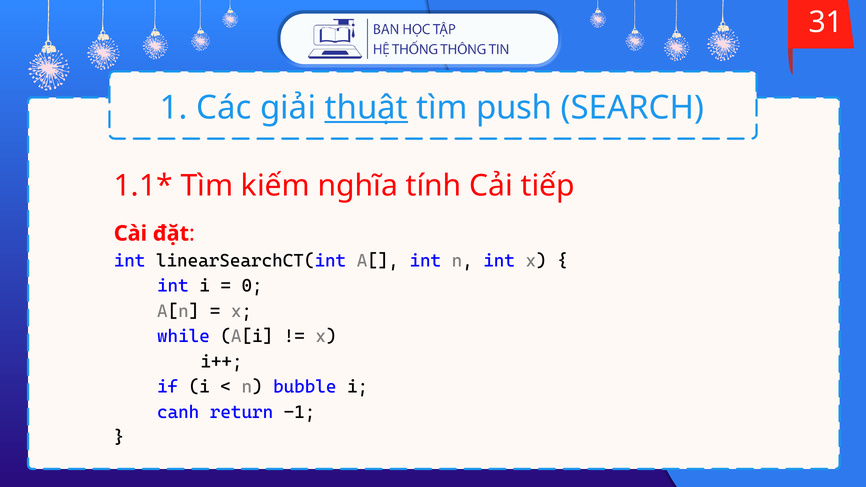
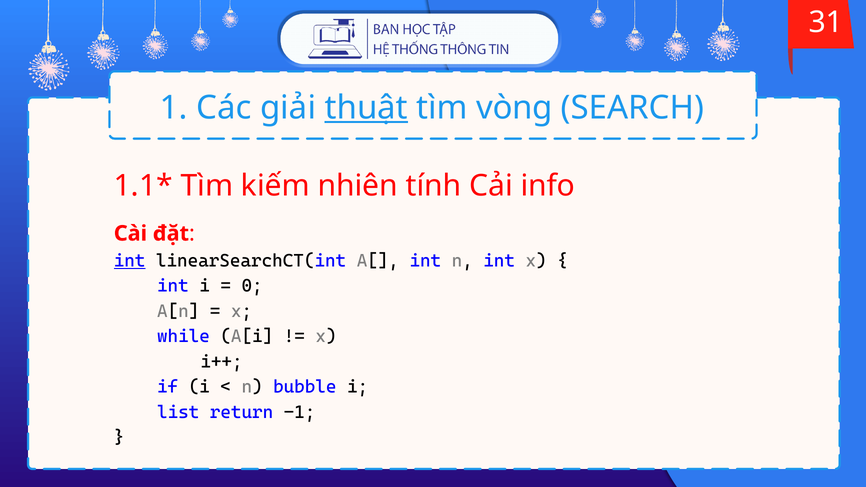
push: push -> vòng (514, 108)
nghĩa: nghĩa -> nhiên (358, 186)
tiếp: tiếp -> info (548, 186)
int underline: none -> present (130, 261)
canh: canh -> list (178, 412)
